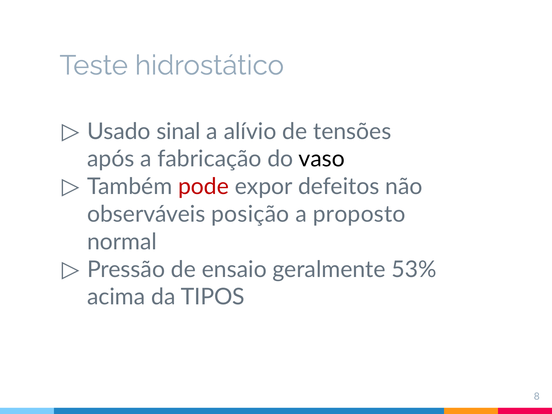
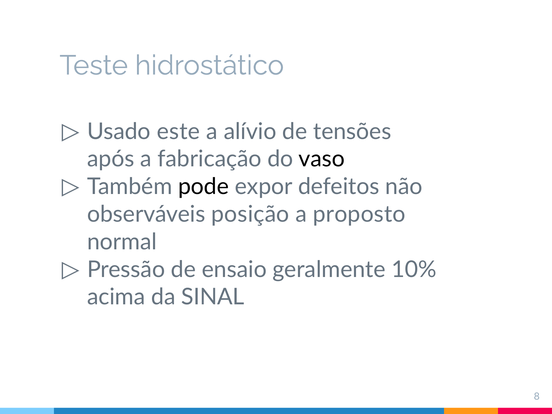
sinal: sinal -> este (178, 131)
pode colour: red -> black (204, 187)
53%: 53% -> 10% (414, 269)
TIPOS: TIPOS -> SINAL (213, 297)
